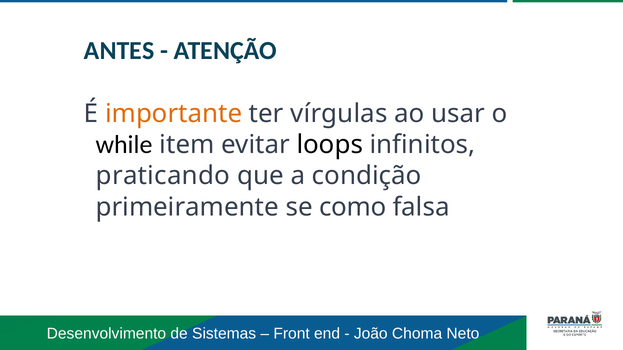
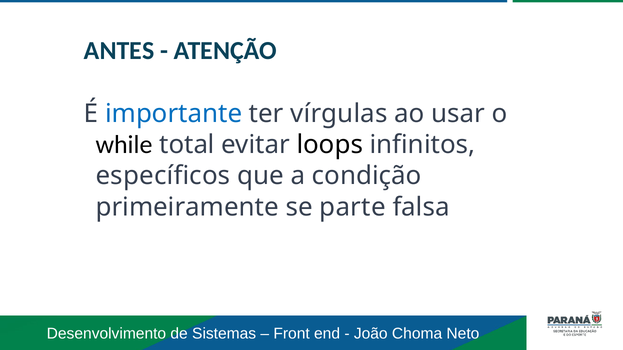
importante colour: orange -> blue (174, 114)
item: item -> total (187, 145)
praticando: praticando -> específicos (163, 176)
como: como -> parte (353, 207)
